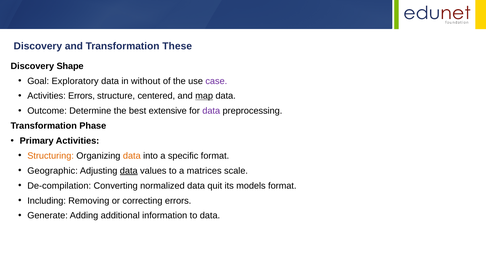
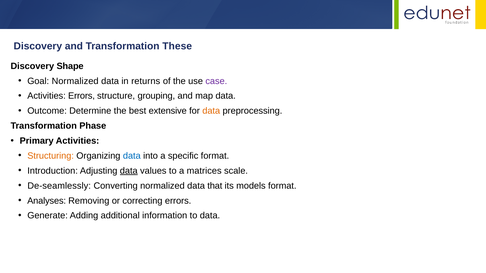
Goal Exploratory: Exploratory -> Normalized (75, 81)
without: without -> returns (146, 81)
centered: centered -> grouping (156, 96)
map underline: present -> none (204, 96)
data colour: purple -> orange (211, 111)
data colour: orange -> blue (132, 156)
Geographic: Geographic -> Introduction (53, 171)
De-compilation: De-compilation -> De-seamlessly (59, 186)
quit: quit -> that (215, 186)
Including: Including -> Analyses (47, 201)
